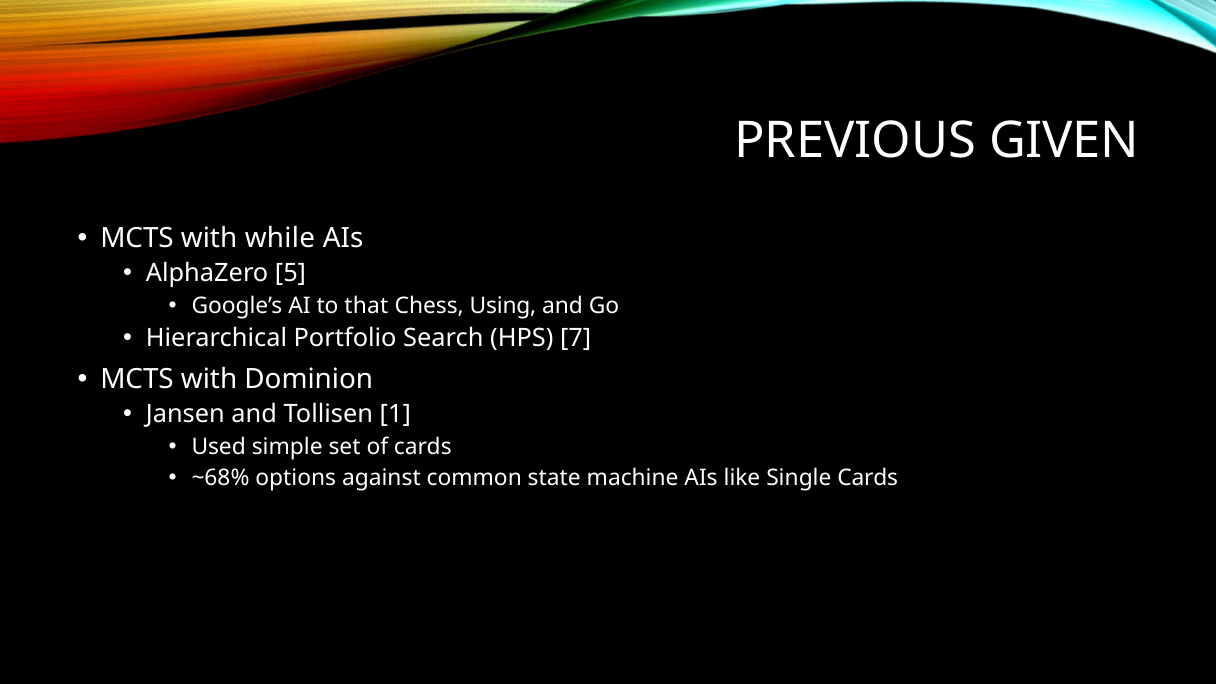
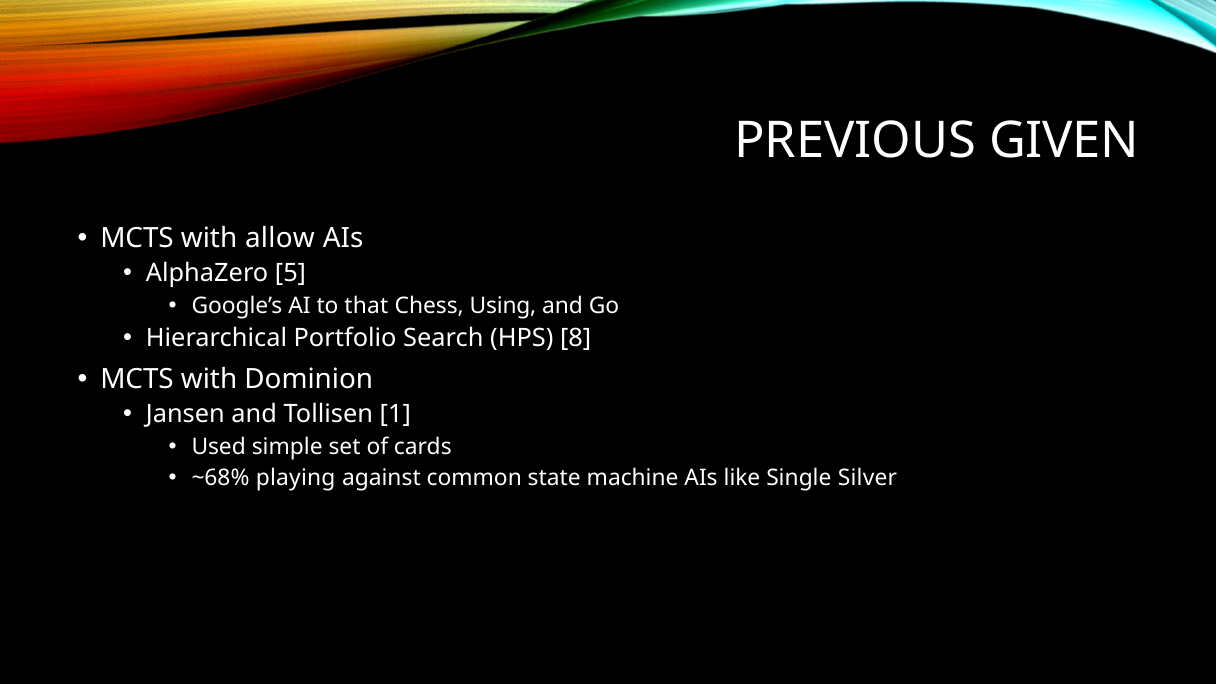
while: while -> allow (280, 238)
7: 7 -> 8 (576, 338)
options: options -> playing (296, 478)
Single Cards: Cards -> Silver (867, 478)
